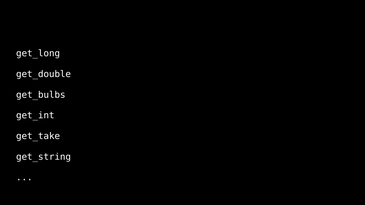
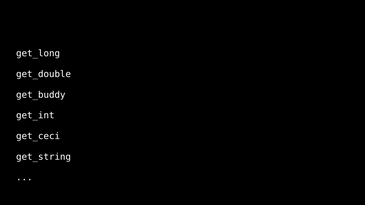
get_bulbs: get_bulbs -> get_buddy (41, 95)
get_take: get_take -> get_ceci (38, 136)
